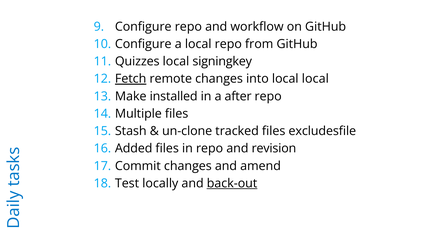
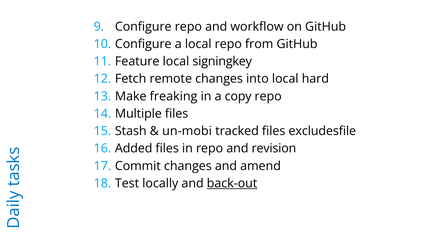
Quizzes: Quizzes -> Feature (137, 61)
Fetch underline: present -> none (131, 79)
local local: local -> hard (315, 79)
installed: installed -> freaking (174, 96)
after: after -> copy (238, 96)
un-clone: un-clone -> un-mobi (187, 131)
